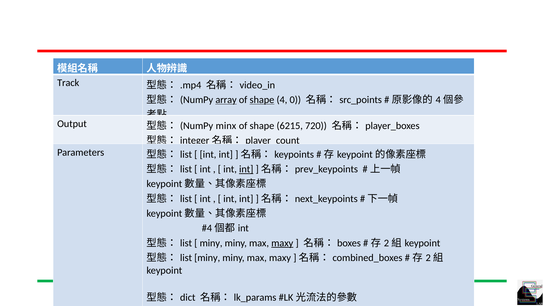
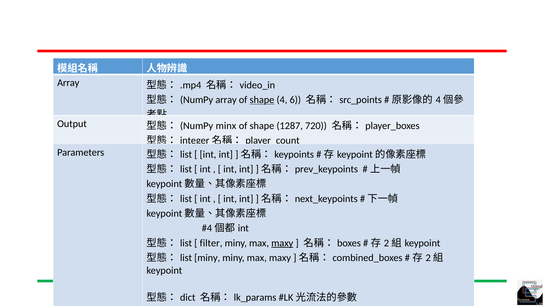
Track: Track -> Array (68, 83)
array underline: present -> none (226, 100)
0: 0 -> 6 (295, 100)
6215: 6215 -> 1287 (290, 126)
int underline: present -> none (246, 169)
miny: miny -> filter (211, 243)
